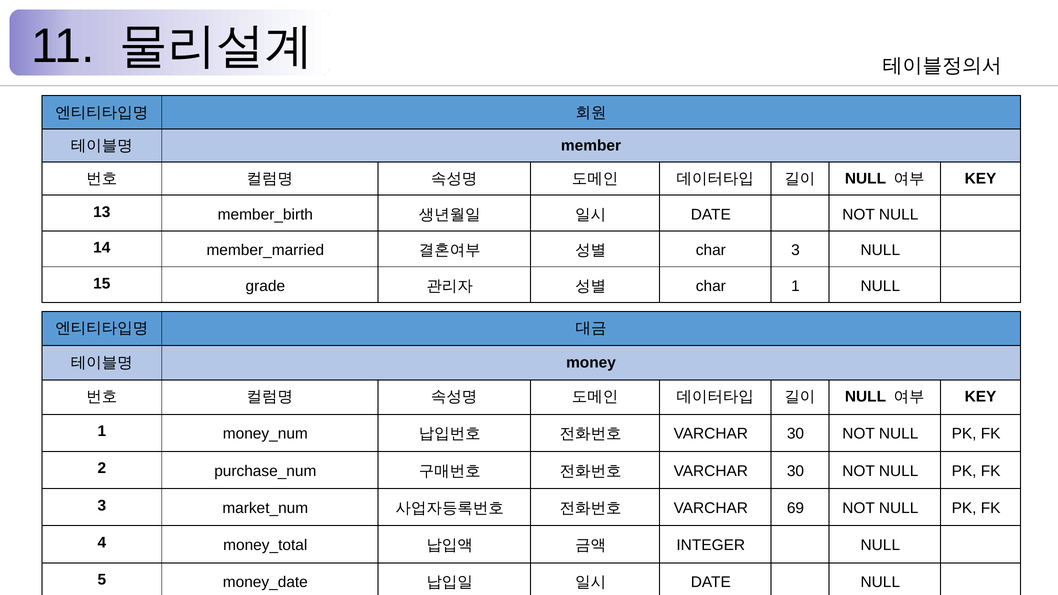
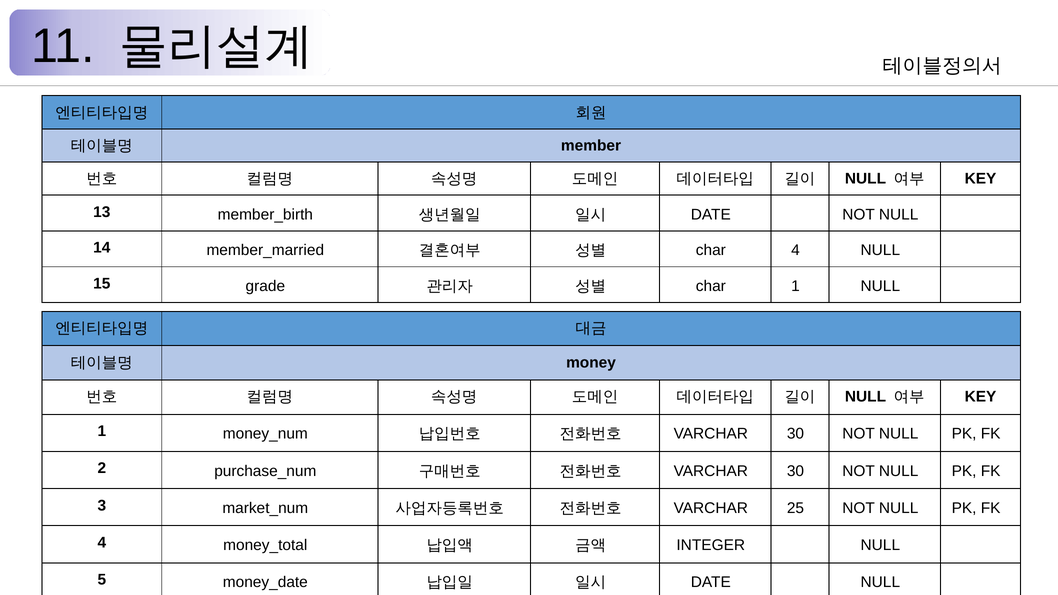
char 3: 3 -> 4 (795, 250)
69: 69 -> 25 (795, 508)
